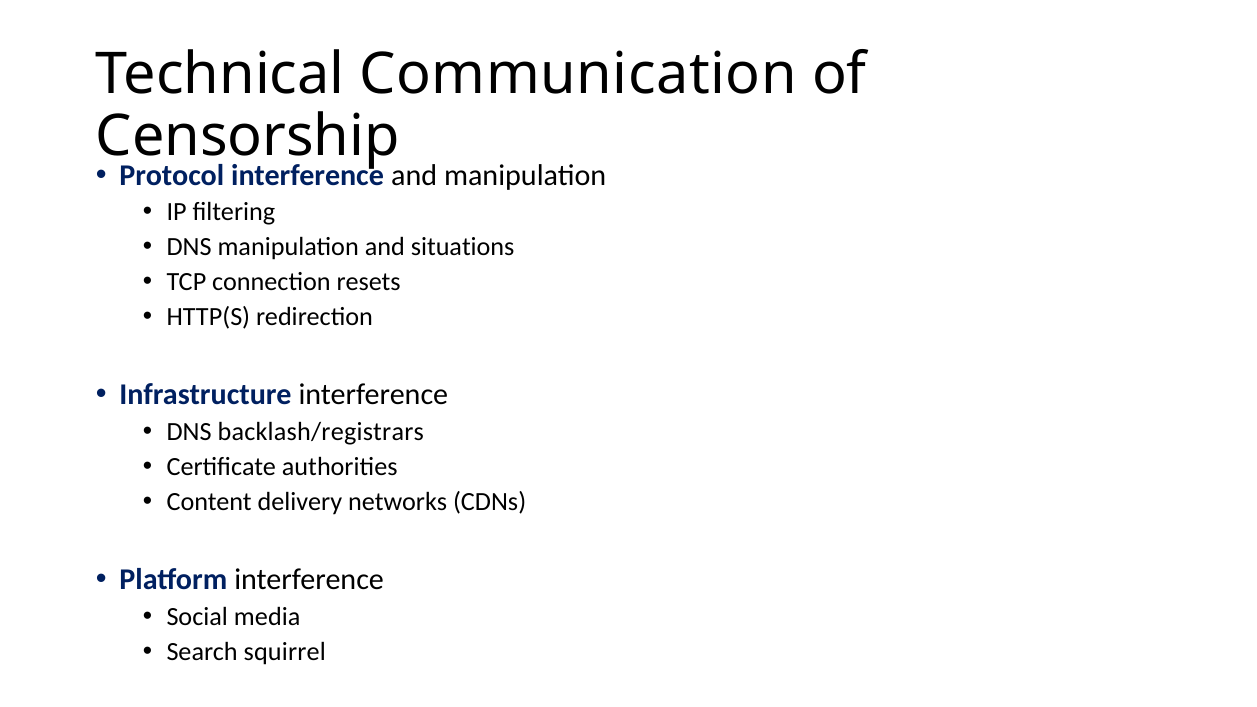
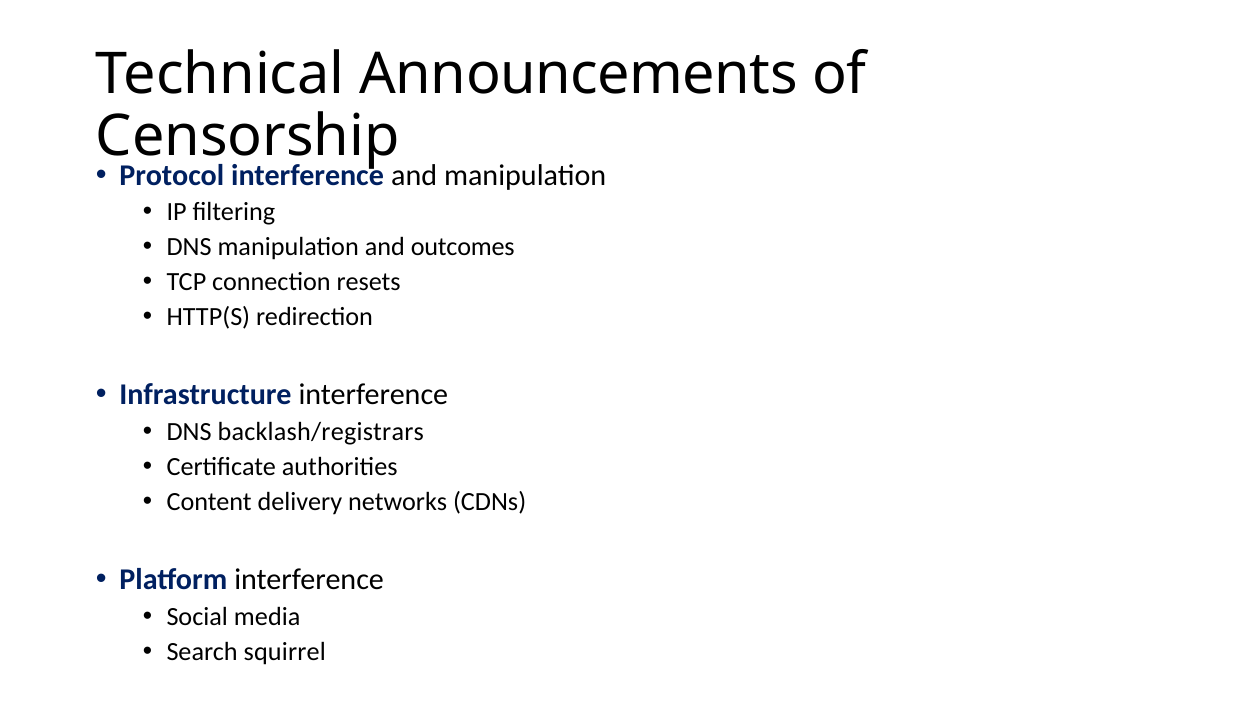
Communication: Communication -> Announcements (579, 74)
situations: situations -> outcomes (463, 247)
